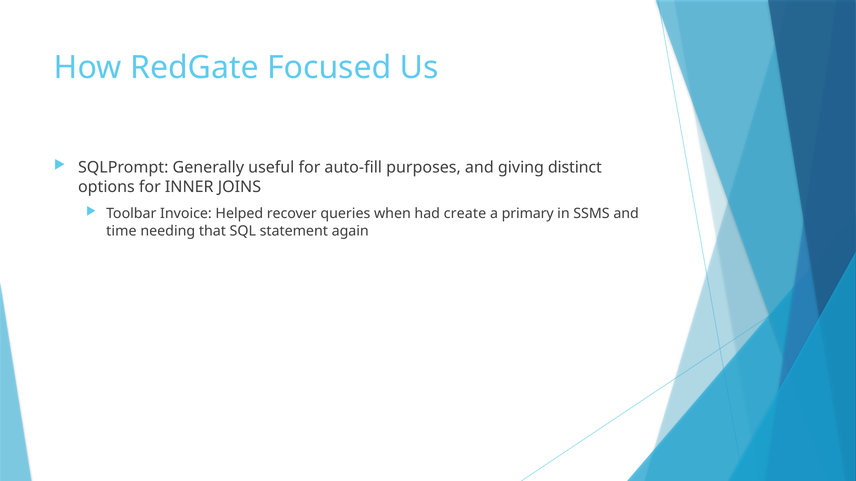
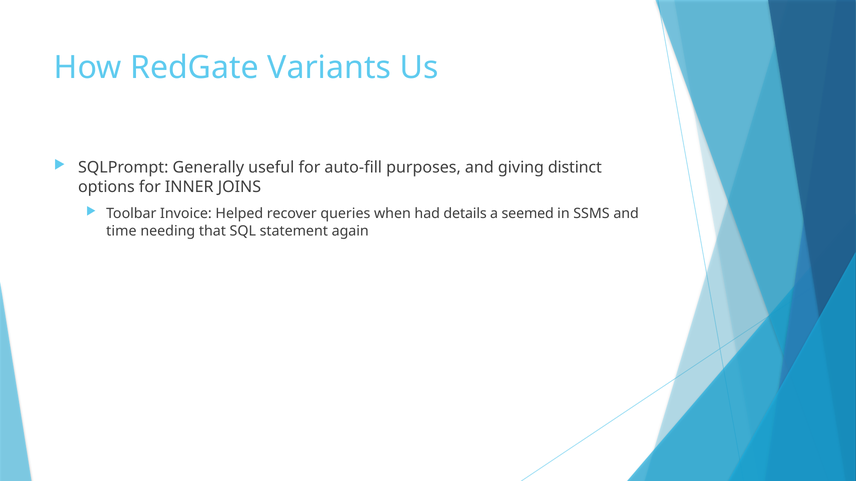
Focused: Focused -> Variants (329, 68)
create: create -> details (465, 214)
primary: primary -> seemed (528, 214)
